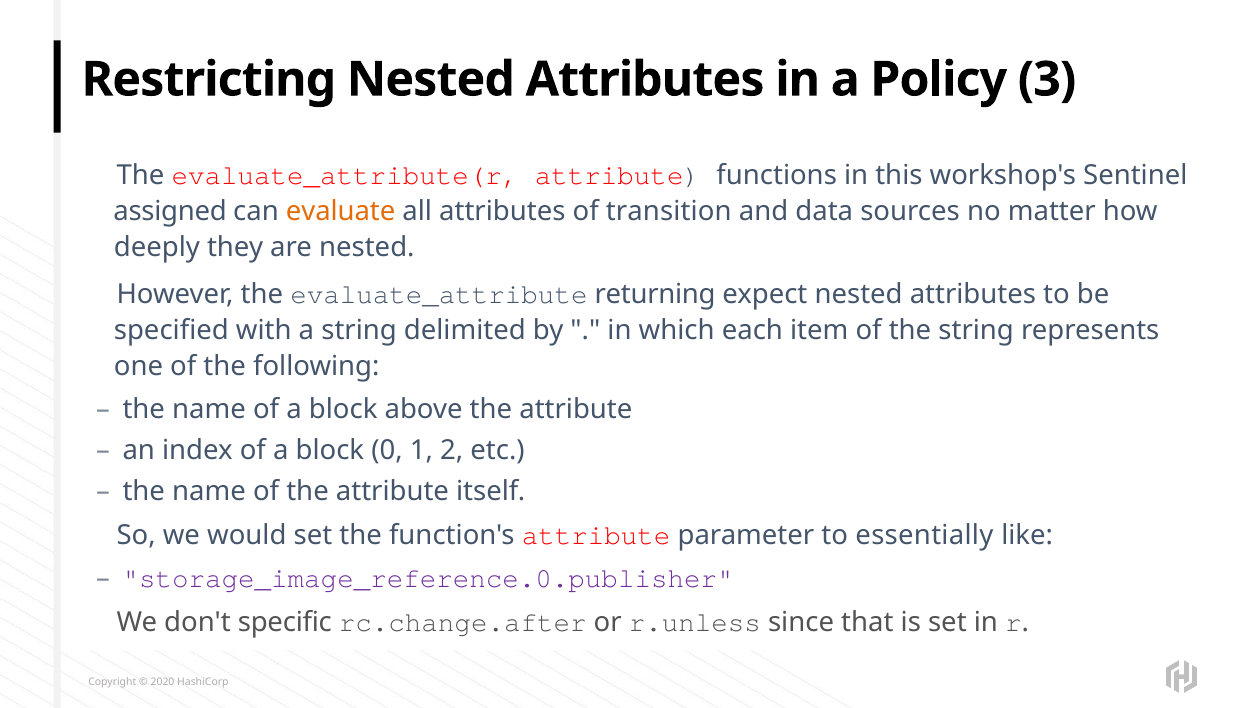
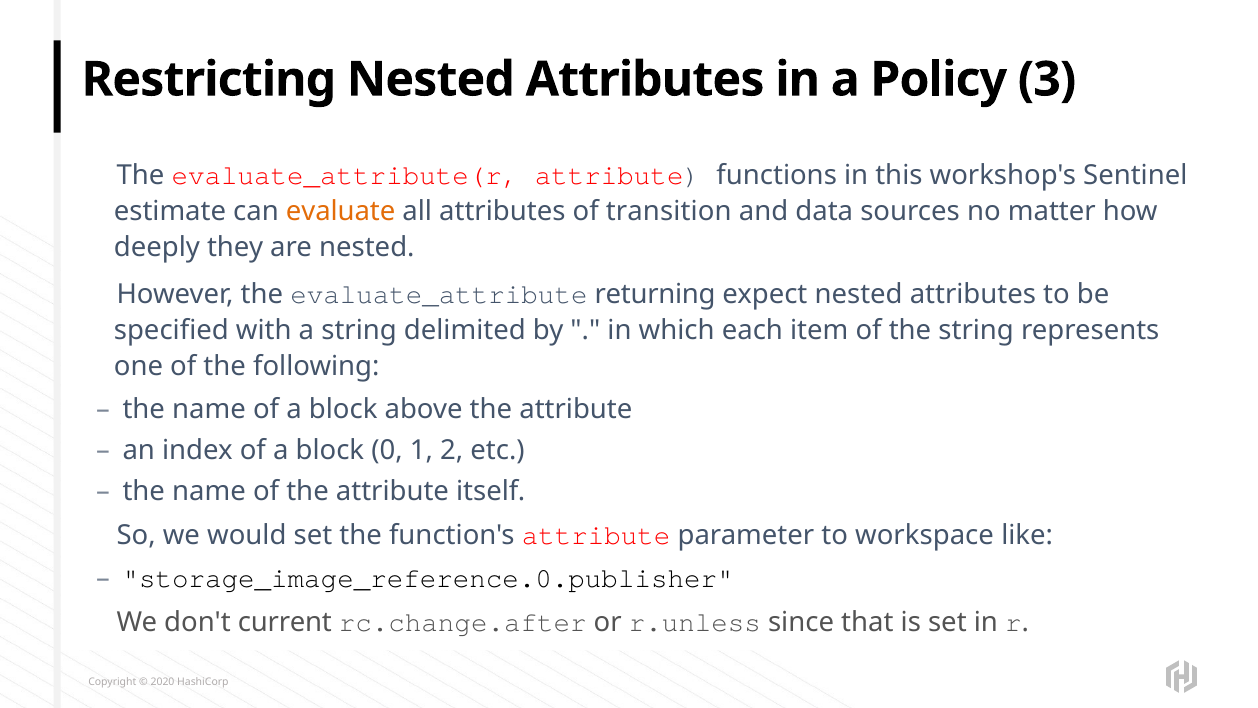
assigned: assigned -> estimate (170, 211)
essentially: essentially -> workspace (925, 535)
storage_image_reference.0.publisher colour: purple -> black (428, 578)
specific: specific -> current (285, 622)
